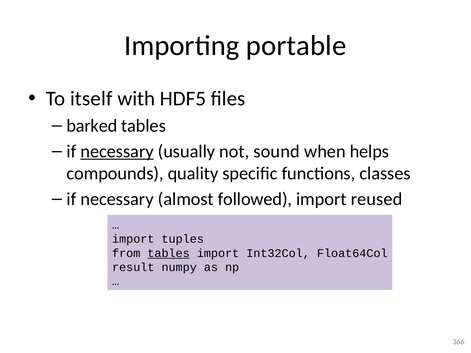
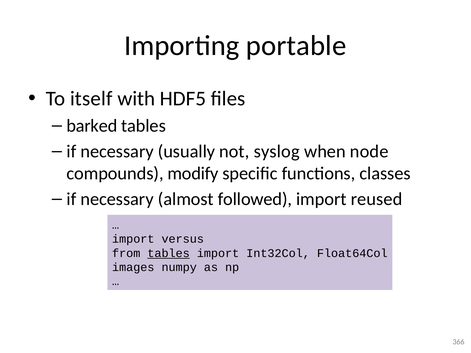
necessary underline: present -> none (117, 152)
sound: sound -> syslog (277, 152)
helps: helps -> node (369, 152)
quality: quality -> modify (193, 174)
tuples: tuples -> versus (183, 239)
result: result -> images (133, 268)
